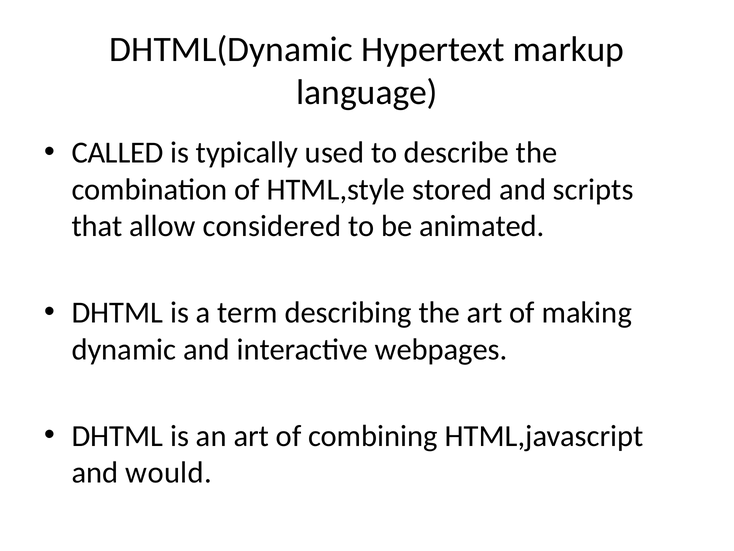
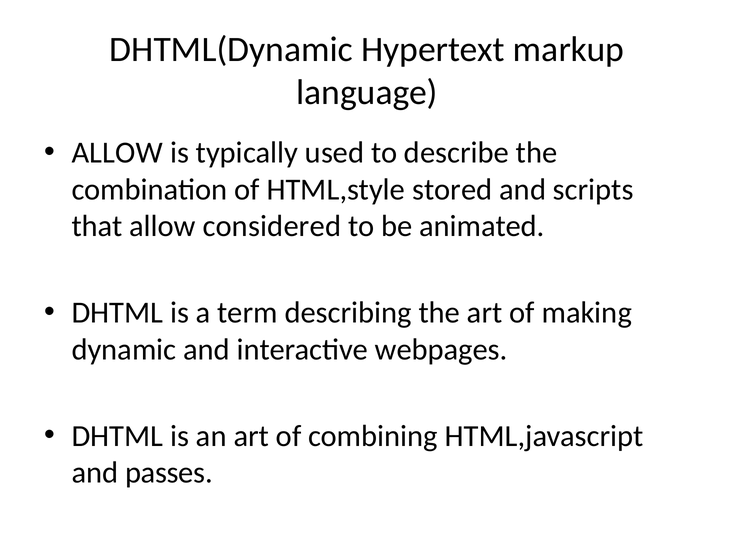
CALLED: CALLED -> ALLOW (117, 153)
would: would -> passes (169, 472)
